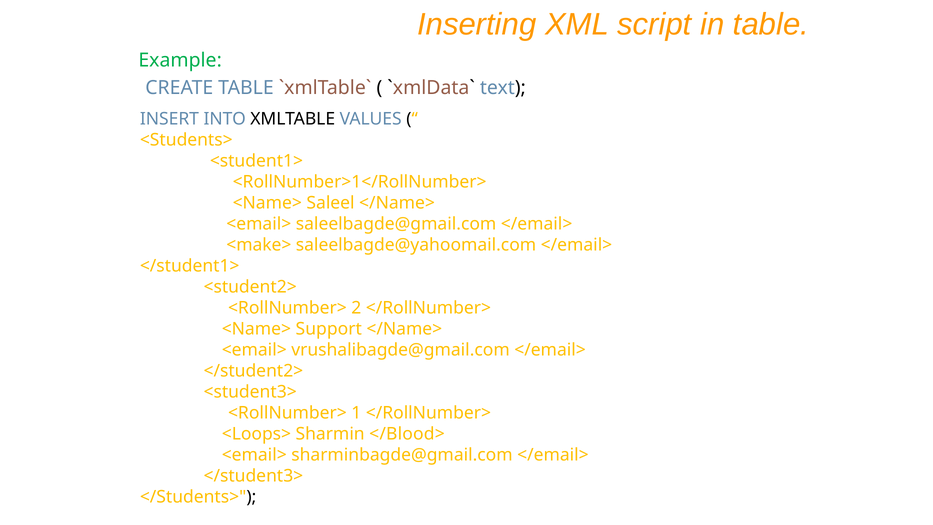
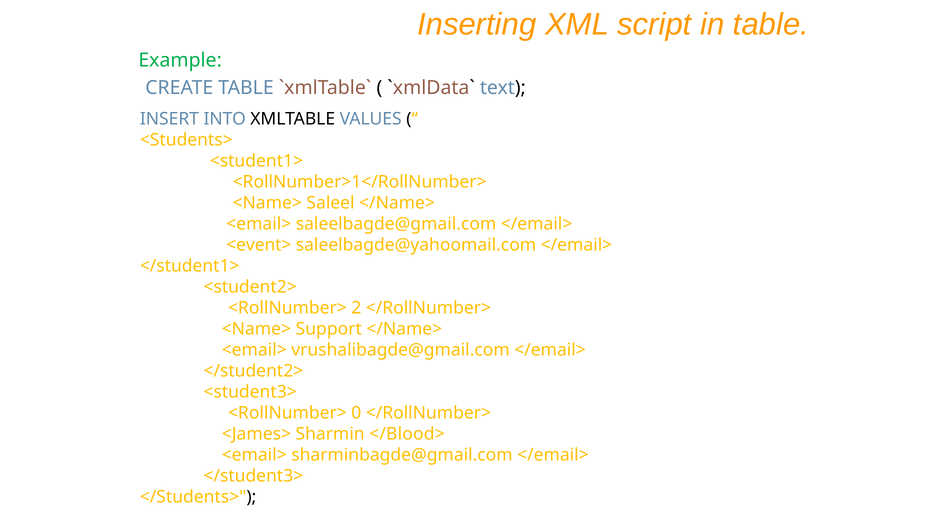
<make>: <make> -> <event> (259, 245)
1: 1 -> 0 (356, 413)
<Loops>: <Loops> -> <James> (256, 434)
